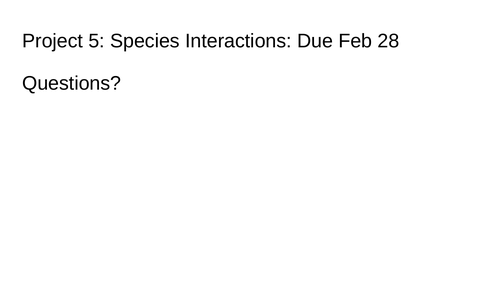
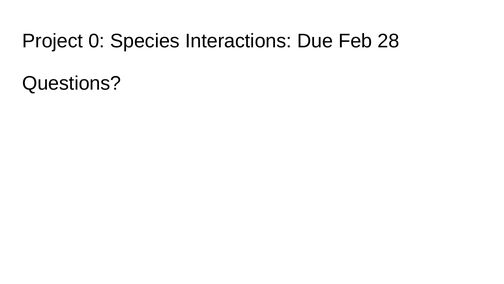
5: 5 -> 0 (97, 41)
